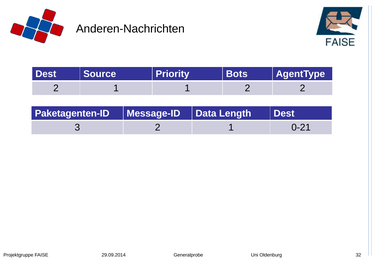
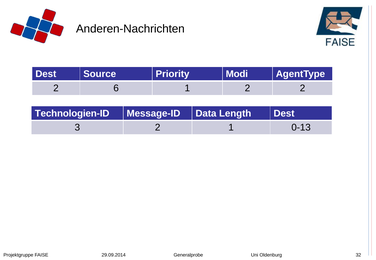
Bots: Bots -> Modi (237, 74)
1: 1 -> 6 (116, 88)
Paketagenten-ID: Paketagenten-ID -> Technologien-ID (72, 113)
0-21: 0-21 -> 0-13 (301, 128)
